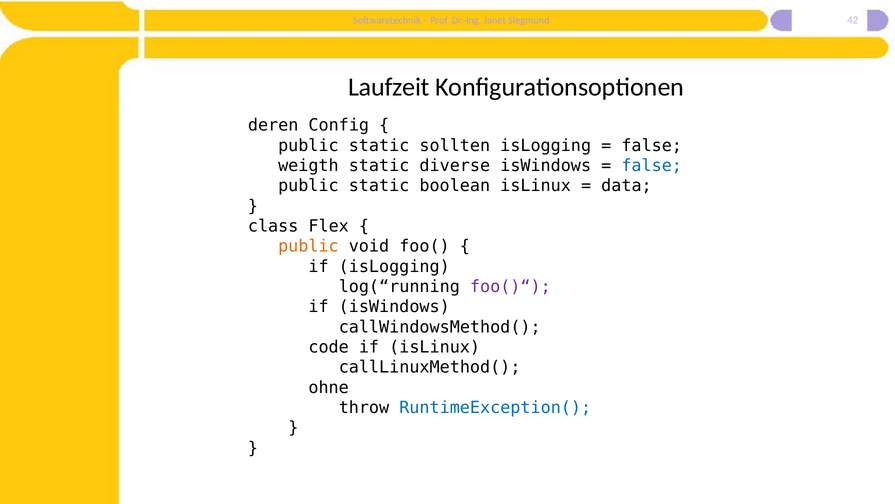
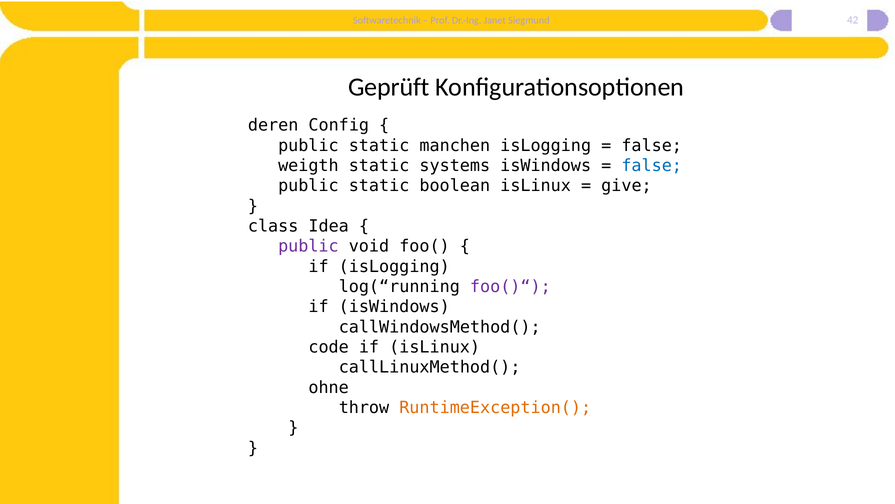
Laufzeit: Laufzeit -> Geprüft (389, 87)
sollten: sollten -> manchen (455, 145)
diverse: diverse -> systems (455, 166)
data: data -> give (626, 186)
Flex: Flex -> Idea (329, 226)
public colour: orange -> purple (308, 246)
RuntimeException( colour: blue -> orange (495, 407)
